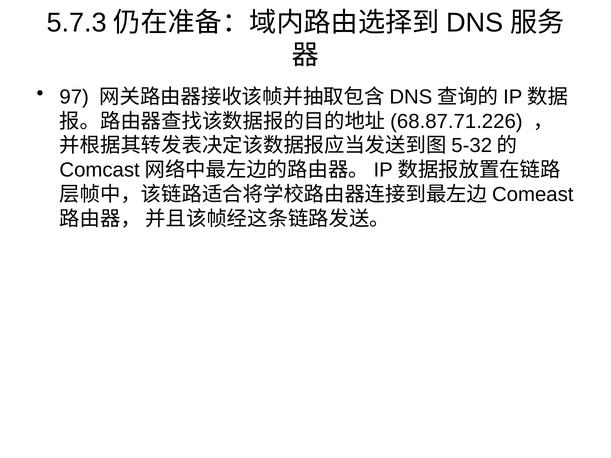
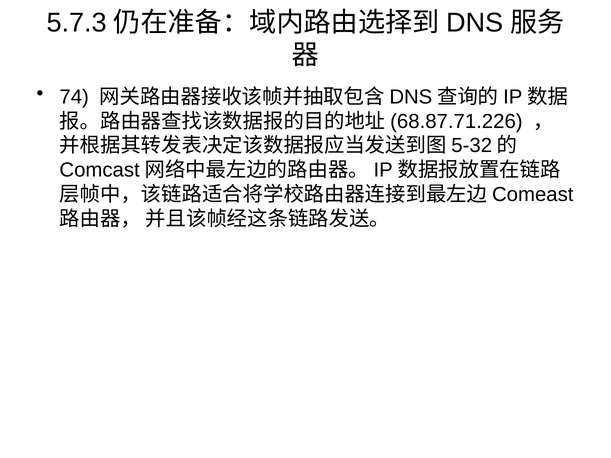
97: 97 -> 74 (74, 97)
